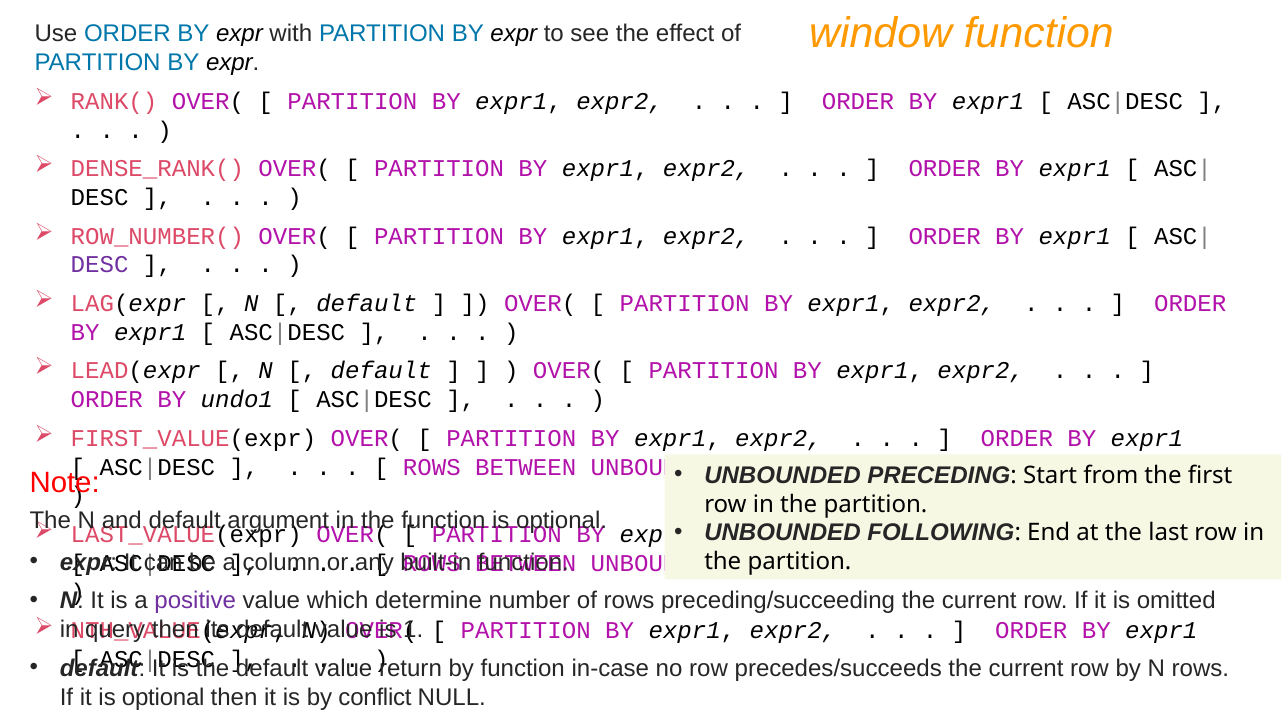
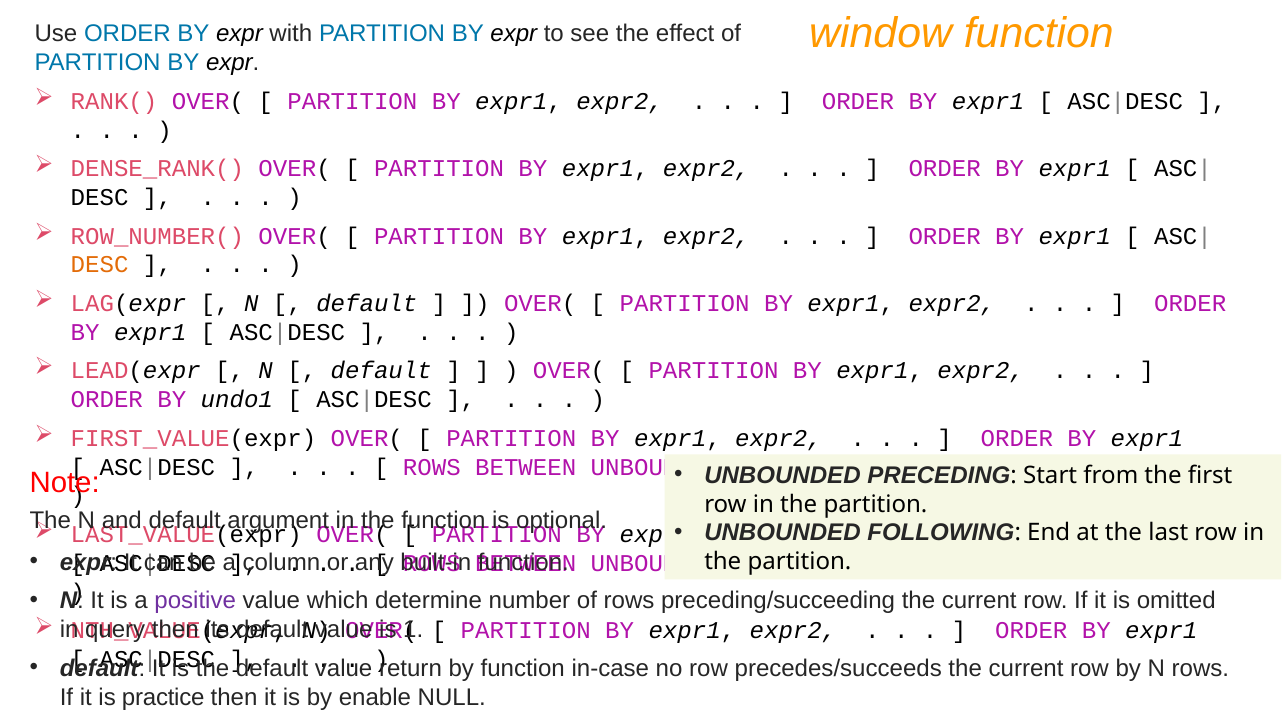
DESC colour: purple -> orange (100, 265)
it is optional: optional -> practice (163, 697)
conflict: conflict -> enable (375, 697)
